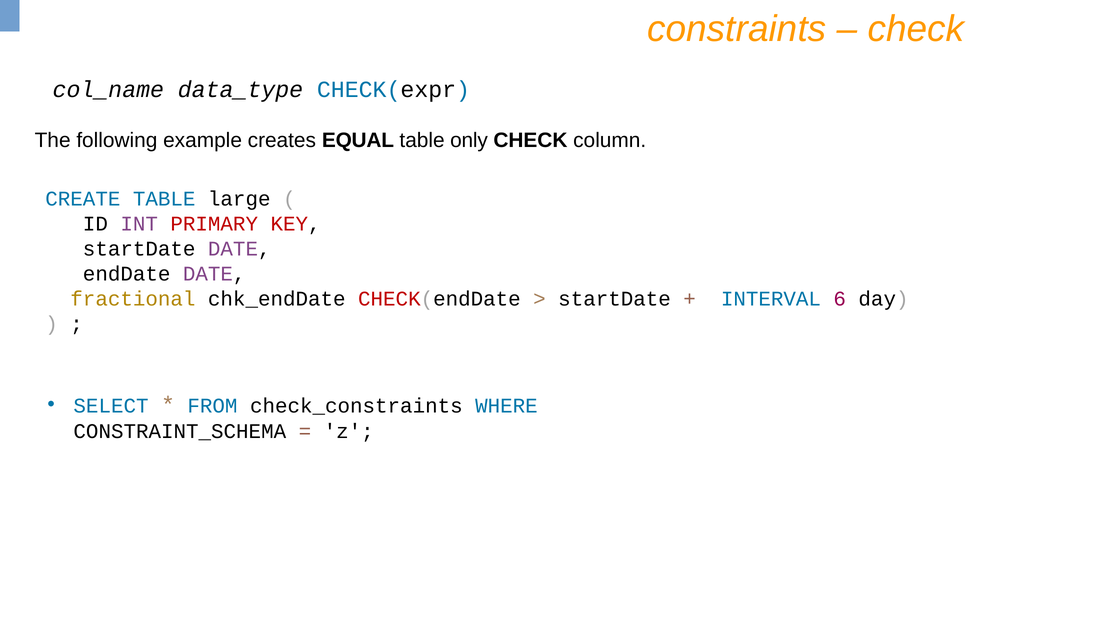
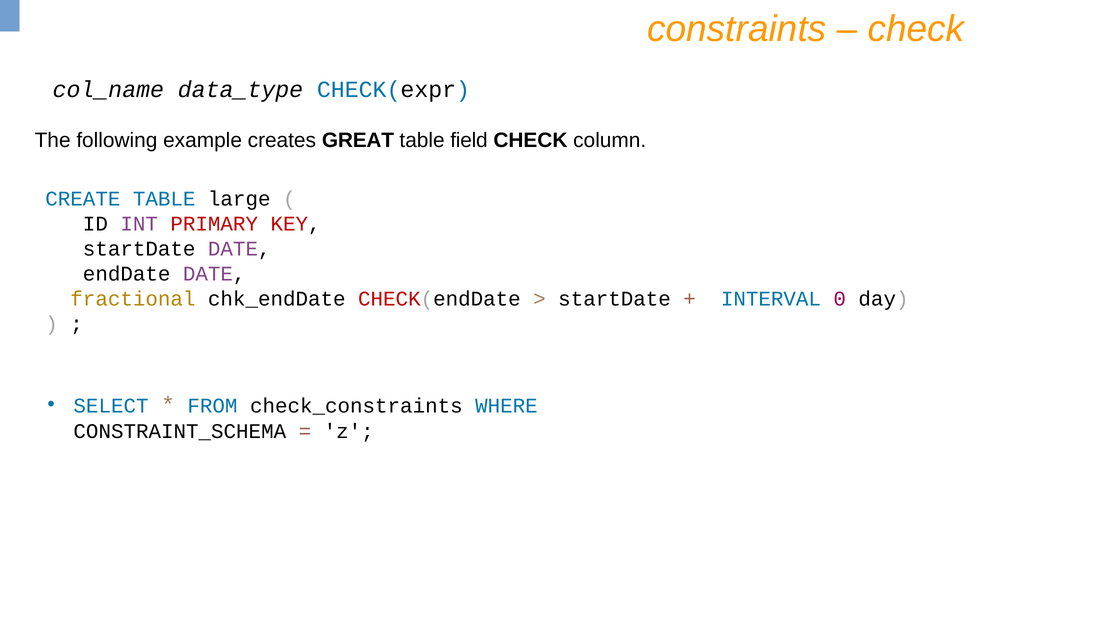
EQUAL: EQUAL -> GREAT (358, 140)
only: only -> field (469, 140)
6: 6 -> 0 (840, 299)
